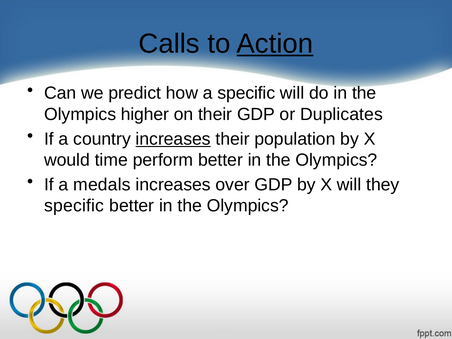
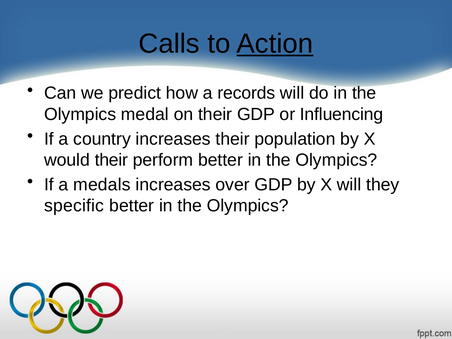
a specific: specific -> records (246, 93)
higher: higher -> medal (145, 114)
Duplicates: Duplicates -> Influencing (342, 114)
increases underline: present -> none (173, 139)
would time: time -> their (111, 160)
